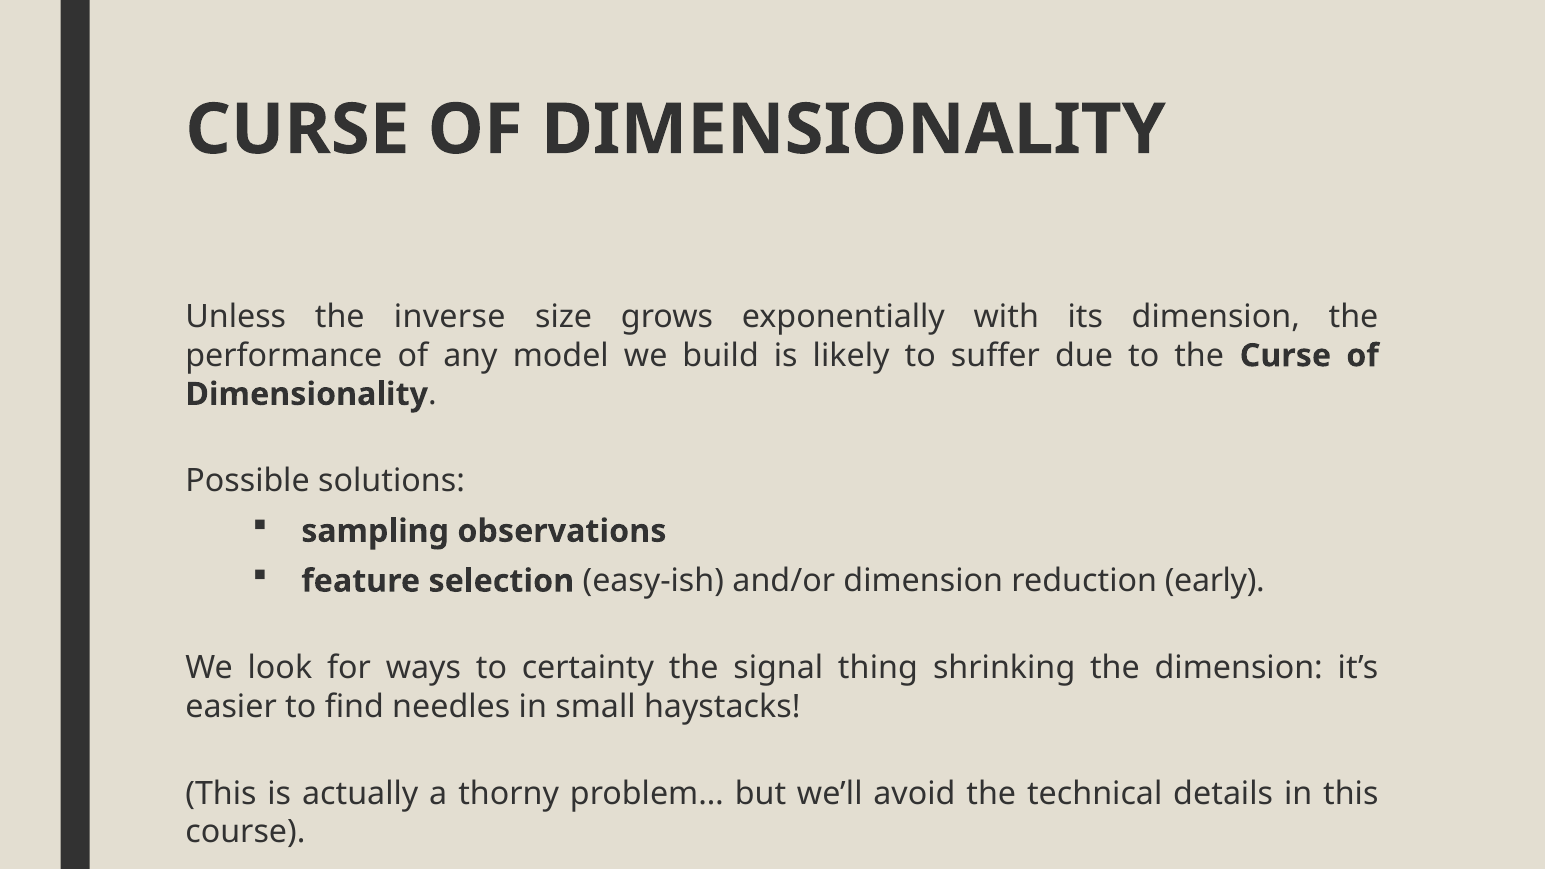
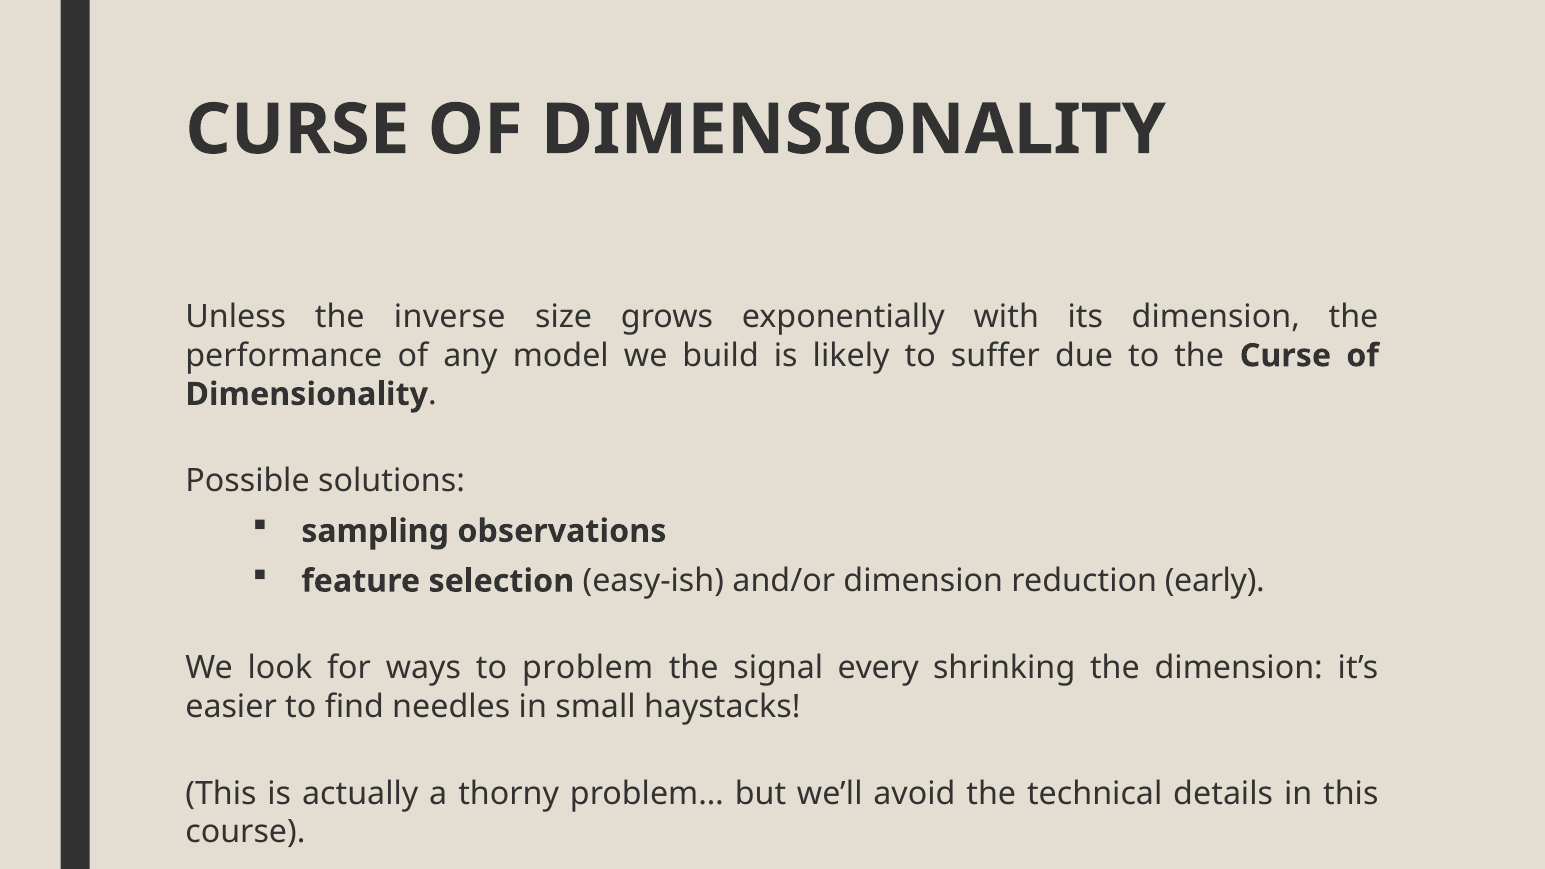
certainty: certainty -> problem (588, 668)
thing: thing -> every (878, 668)
